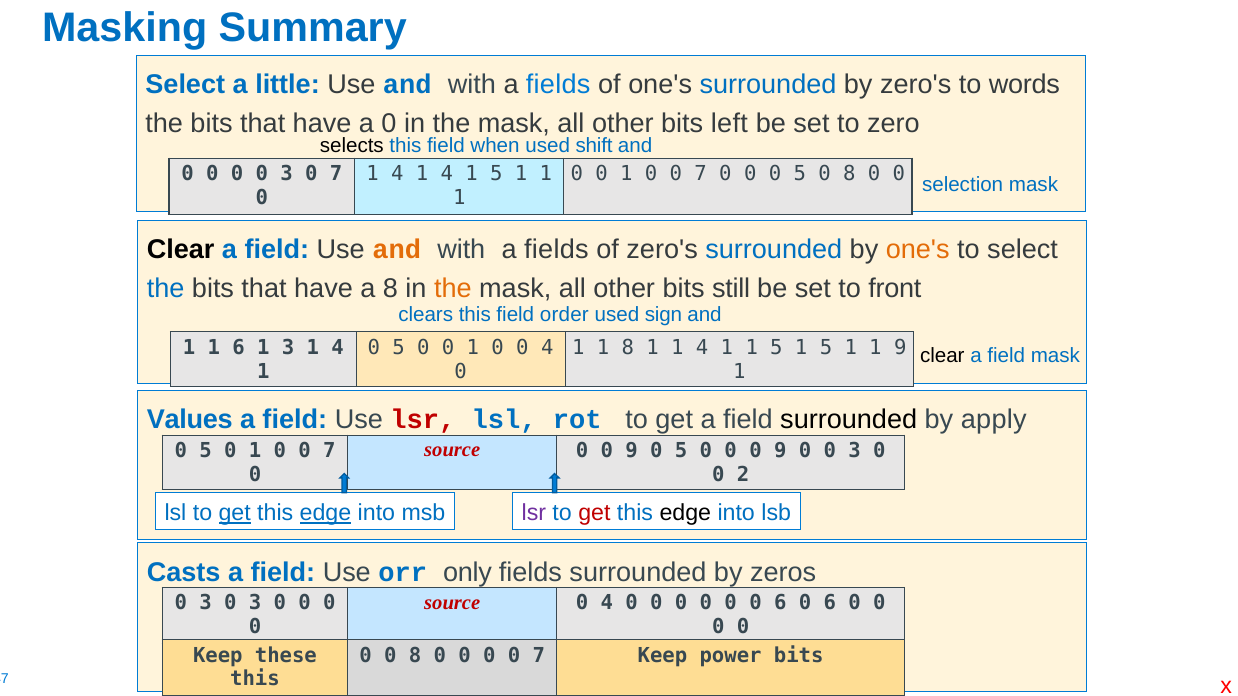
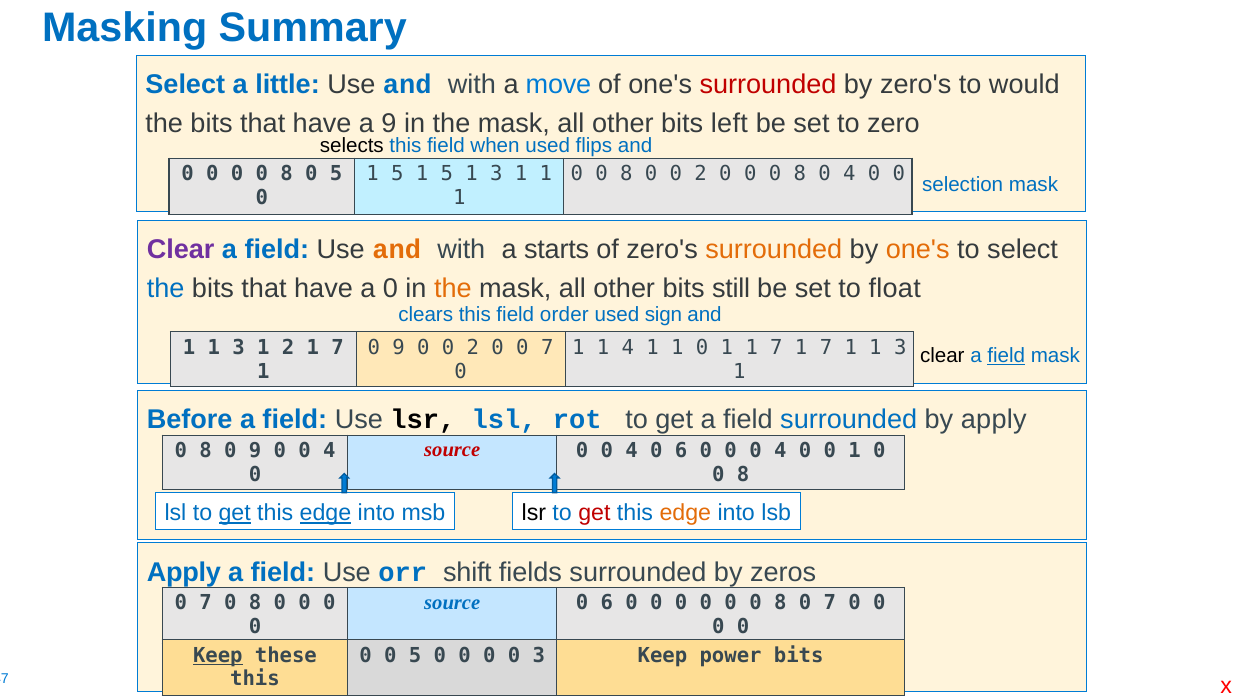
fields: fields -> move (558, 85)
surrounded colour: blue -> red (768, 85)
words: words -> would (1024, 85)
a 0: 0 -> 9 (389, 124)
shift: shift -> flips (594, 146)
3: 3 -> 8 (287, 174)
7: 7 -> 5 (336, 174)
4: 4 -> 5 (397, 174)
4: 4 -> 5 (447, 174)
5: 5 -> 3 (496, 174)
1: 1 -> 8 (626, 174)
7: 7 -> 2 (701, 174)
5: 5 -> 8 (800, 174)
8: 8 -> 4 (849, 174)
Clear colour: black -> purple (181, 250)
fields: fields -> starts (557, 250)
surrounded colour: blue -> orange (774, 250)
a 8: 8 -> 0 (390, 288)
front: front -> float (895, 288)
6: 6 -> 3 (238, 348)
1 3: 3 -> 2 (288, 348)
4: 4 -> 7 (337, 348)
5: 5 -> 9 (399, 348)
1: 1 -> 2 (473, 348)
0 0 4: 4 -> 7 (547, 348)
1 8: 8 -> 4 (628, 348)
4: 4 -> 0 (702, 348)
1 1 5: 5 -> 7 (776, 348)
5: 5 -> 7 (826, 348)
9: 9 -> 3 (900, 348)
field underline: none -> present (1006, 356)
Values: Values -> Before (190, 420)
lsr colour: red -> black (423, 420)
surrounded colour: black -> blue (849, 420)
9: 9 -> 4 (632, 451)
5: 5 -> 6 (681, 451)
0 0 0 9: 9 -> 4 (780, 451)
3: 3 -> 1 (854, 451)
5: 5 -> 8 (205, 451)
1: 1 -> 9 (255, 451)
7: 7 -> 4 (329, 451)
2: 2 -> 8 (743, 475)
lsr colour: purple -> black (534, 513)
edge colour: black -> orange (685, 513)
Casts: Casts -> Apply (184, 573)
only: only -> shift (467, 573)
source colour: red -> blue (452, 603)
4: 4 -> 6 (607, 603)
6: 6 -> 8 (780, 603)
6: 6 -> 7 (830, 603)
3: 3 -> 7 (205, 603)
3: 3 -> 8 (255, 603)
Keep underline: none -> present (218, 656)
0 0 8: 8 -> 5 (415, 656)
0 0 0 7: 7 -> 3 (539, 656)
